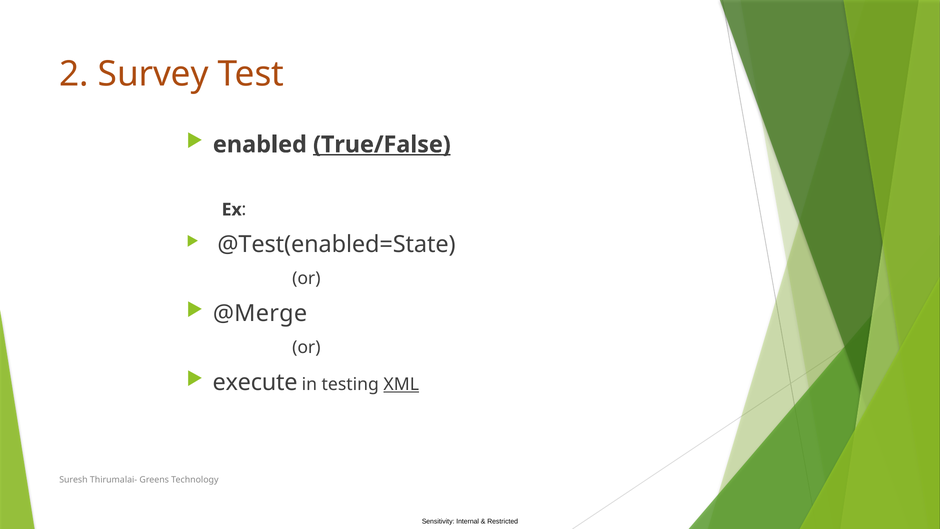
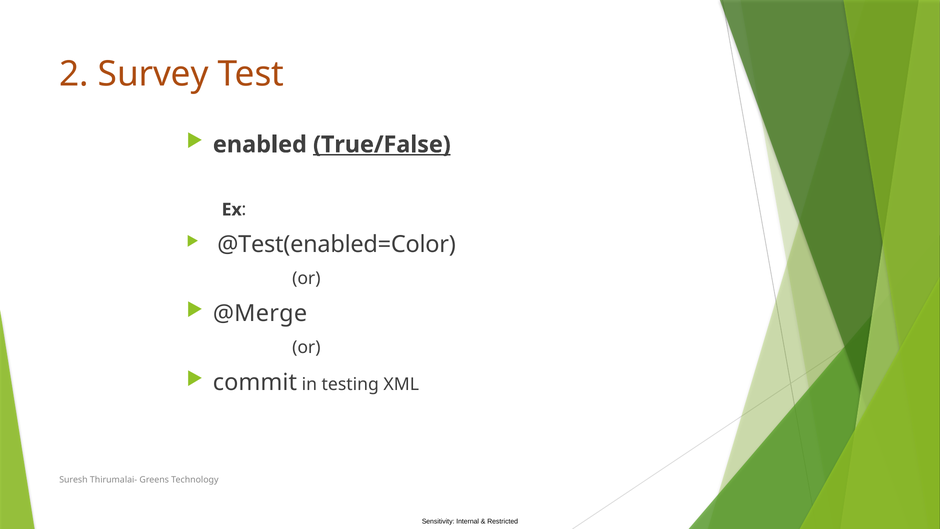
@Test(enabled=State: @Test(enabled=State -> @Test(enabled=Color (337, 244)
execute: execute -> commit (255, 382)
XML underline: present -> none (401, 384)
